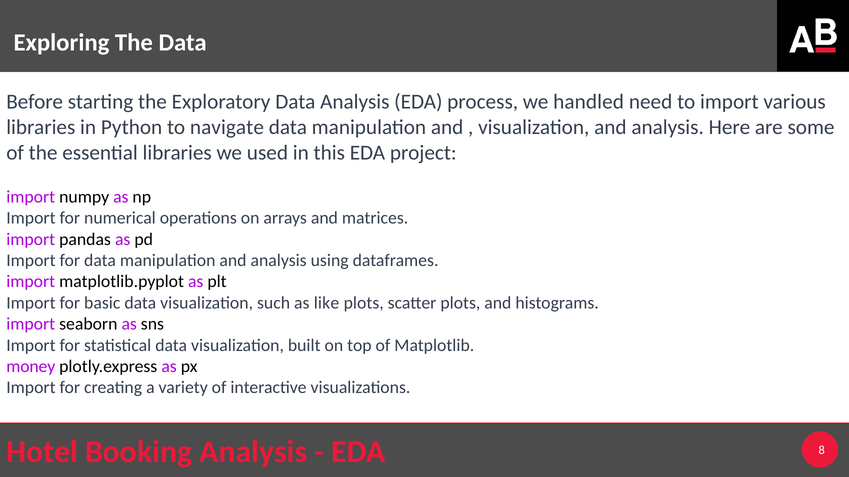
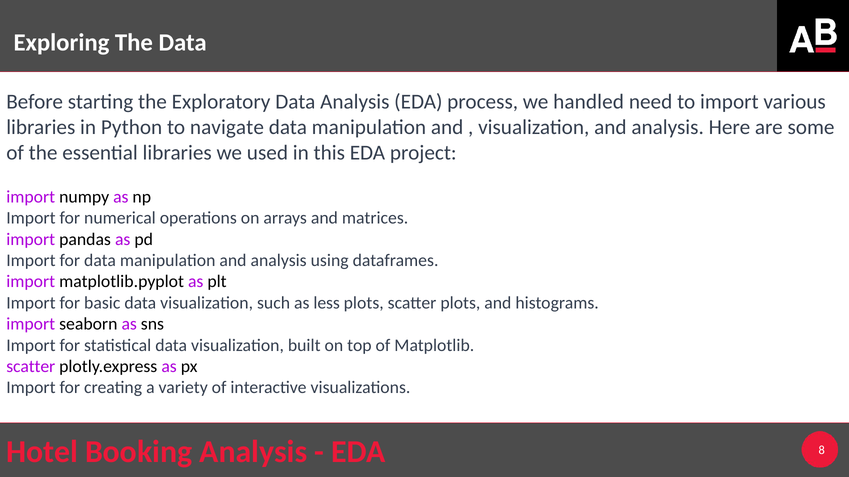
like: like -> less (327, 303)
money: money -> scatter (31, 367)
